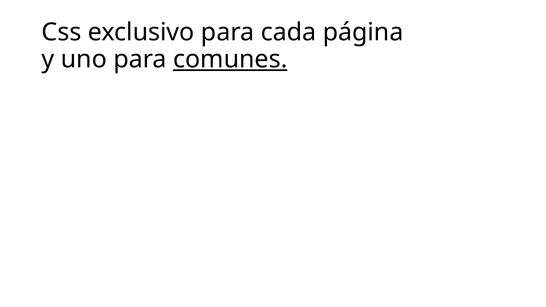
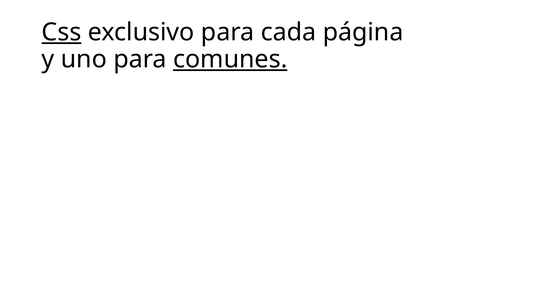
Css underline: none -> present (62, 32)
